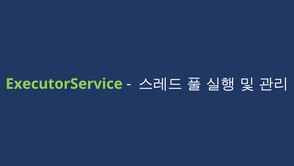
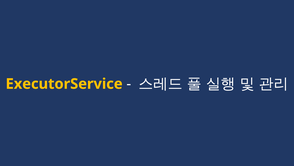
ExecutorService colour: light green -> yellow (64, 84)
